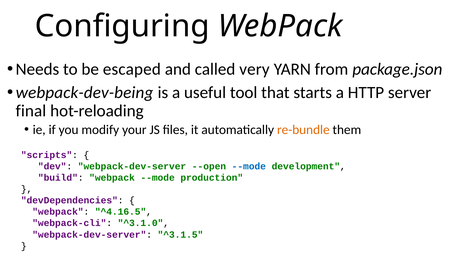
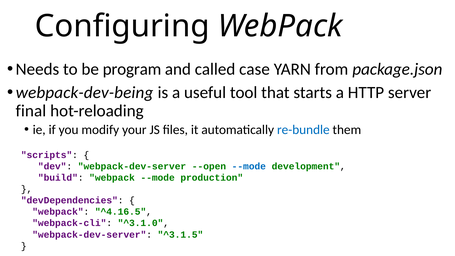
escaped: escaped -> program (132, 69)
very: very -> case (254, 69)
re-bundle colour: orange -> blue (303, 130)
